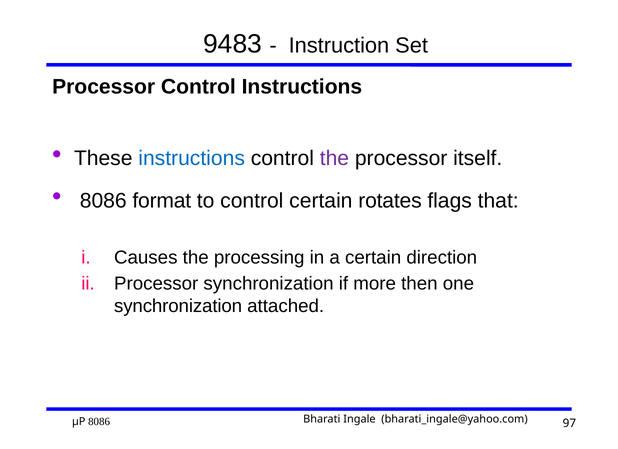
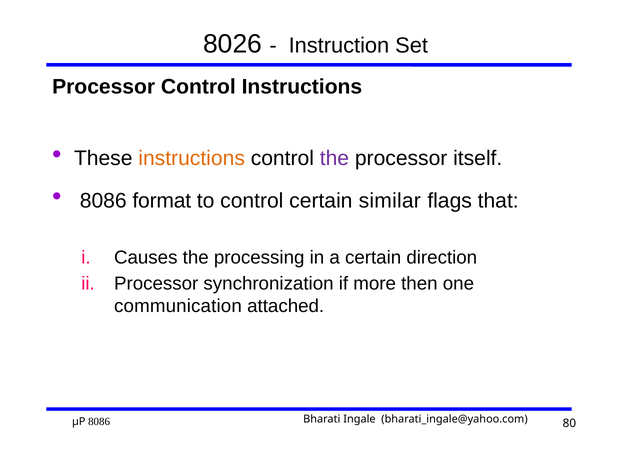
9483: 9483 -> 8026 (233, 44)
instructions colour: blue -> orange (192, 159)
rotates: rotates -> similar (390, 201)
synchronization: synchronization -> communication (178, 307)
97: 97 -> 80 (569, 424)
